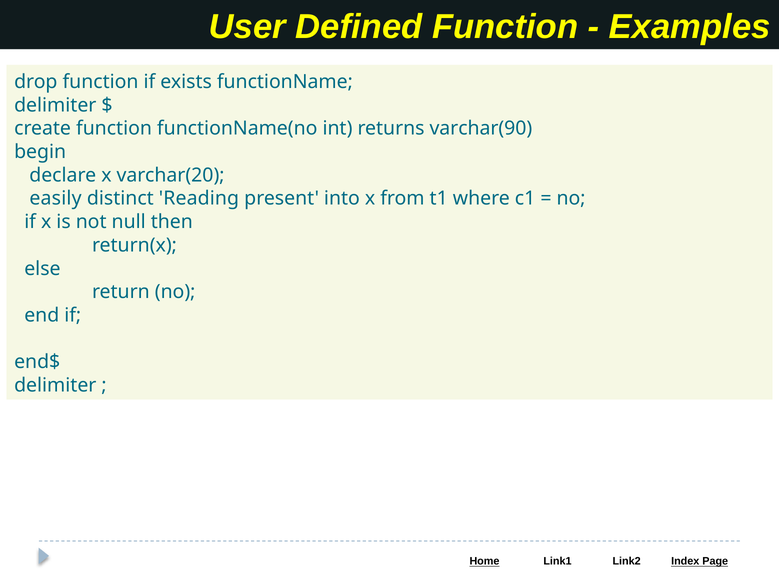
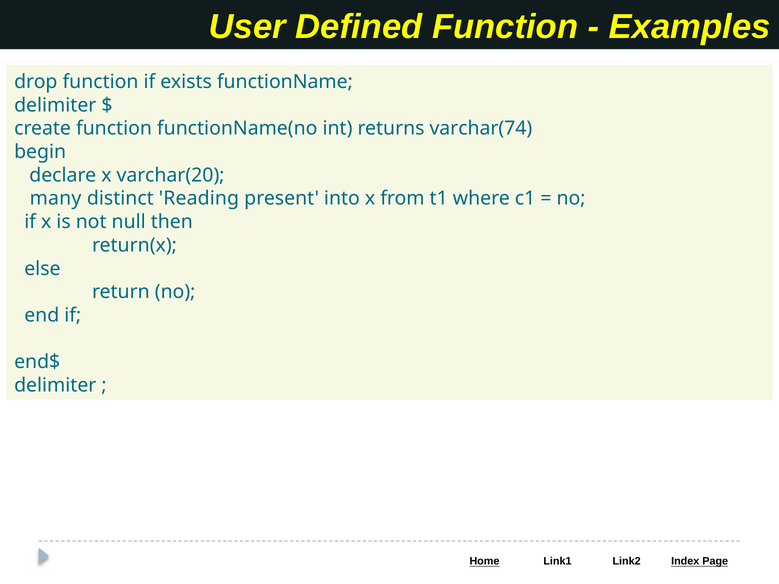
varchar(90: varchar(90 -> varchar(74 (481, 129)
easily: easily -> many (56, 199)
